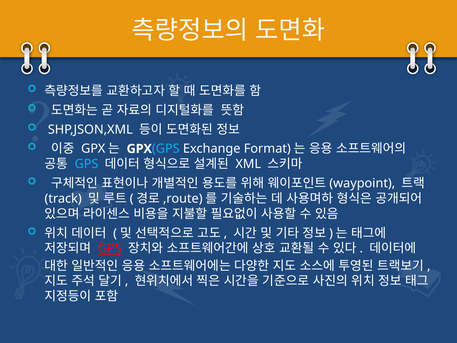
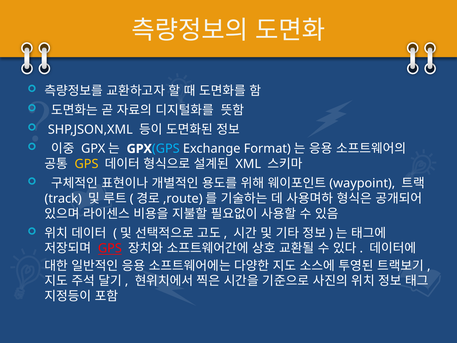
GPS colour: light blue -> yellow (87, 164)
